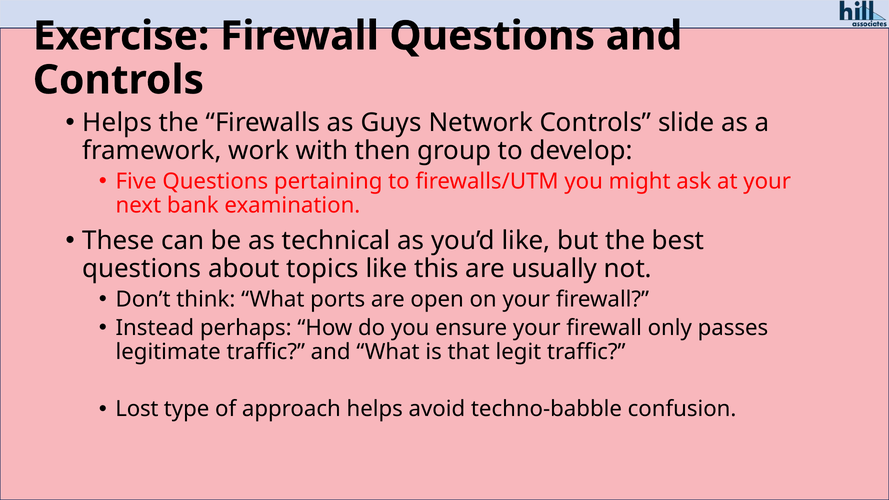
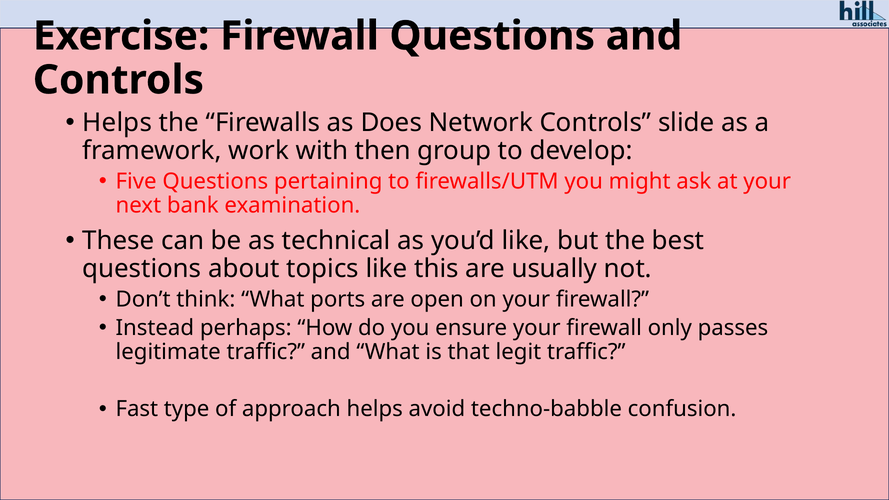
Guys: Guys -> Does (391, 123)
Lost: Lost -> Fast (137, 409)
